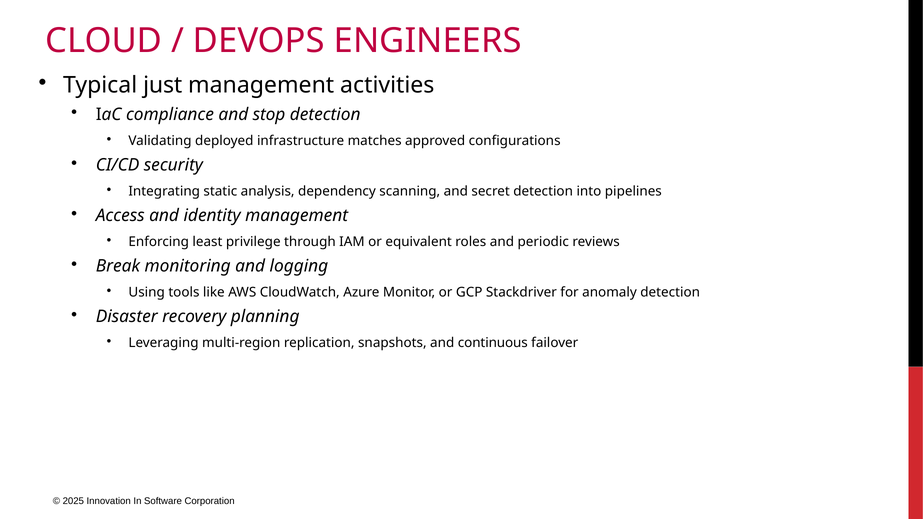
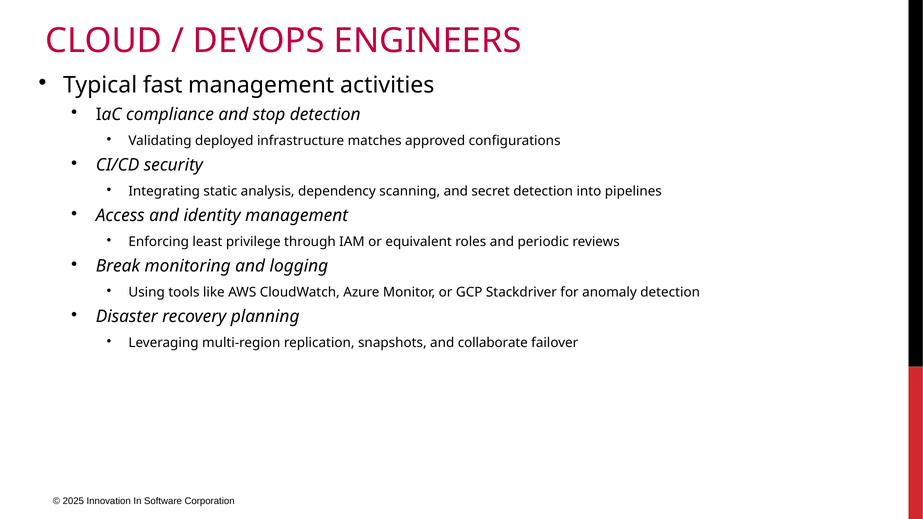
just: just -> fast (163, 85)
continuous: continuous -> collaborate (493, 343)
